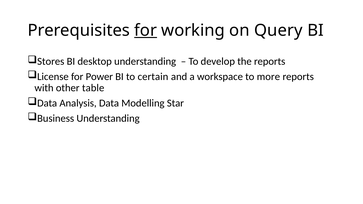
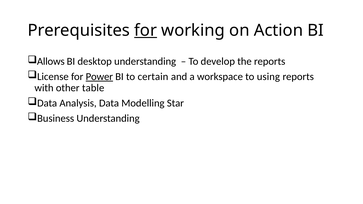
Query: Query -> Action (278, 30)
Stores: Stores -> Allows (51, 61)
Power underline: none -> present (99, 77)
more: more -> using (268, 77)
